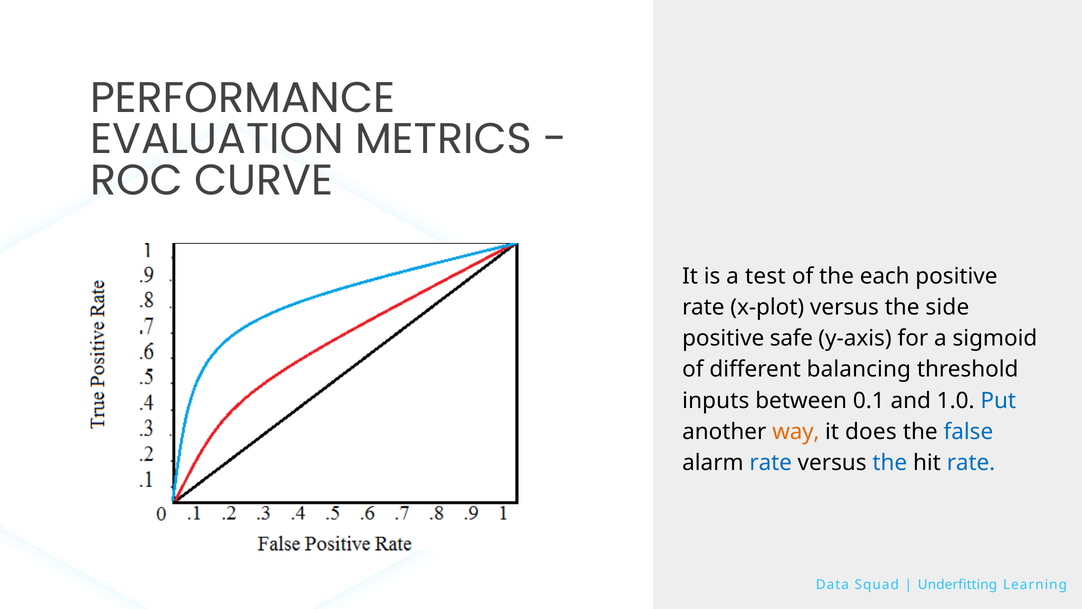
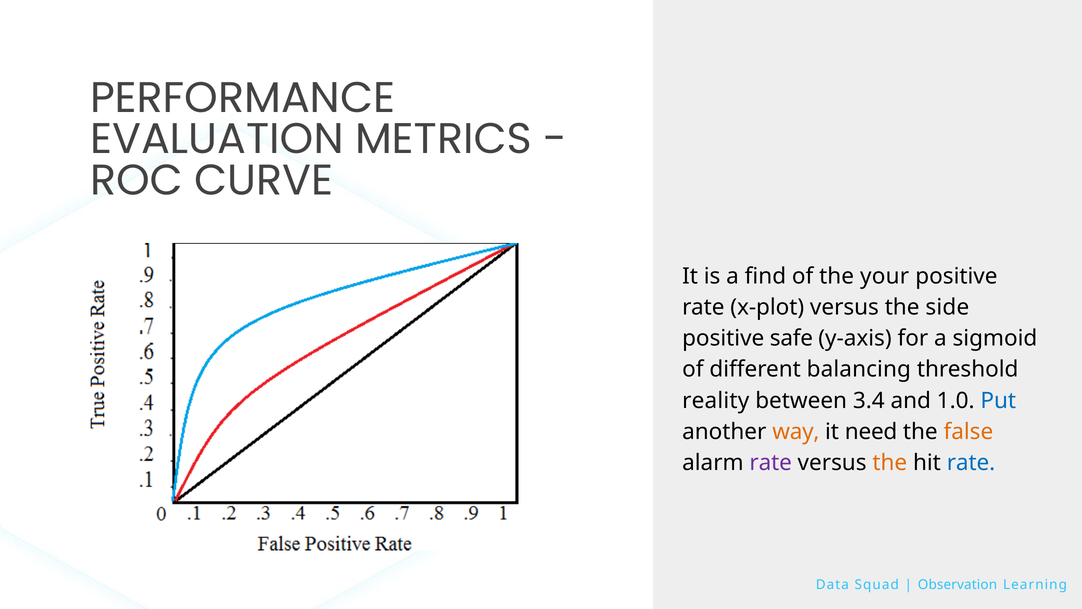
test: test -> find (765, 276)
each: each -> your (885, 276)
inputs: inputs -> reality (716, 400)
0.1: 0.1 -> 3.4 (869, 400)
does: does -> need (871, 432)
false colour: blue -> orange (968, 432)
rate colour: blue -> purple (771, 463)
the colour: blue -> orange (890, 463)
Underfitting: Underfitting -> Observation (957, 584)
